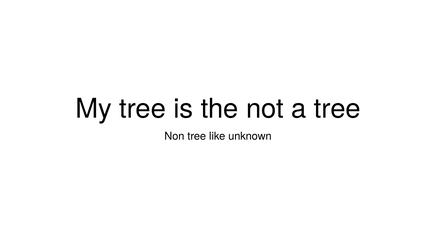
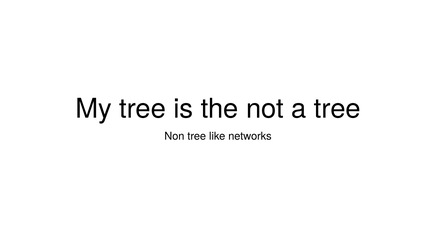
unknown: unknown -> networks (250, 136)
